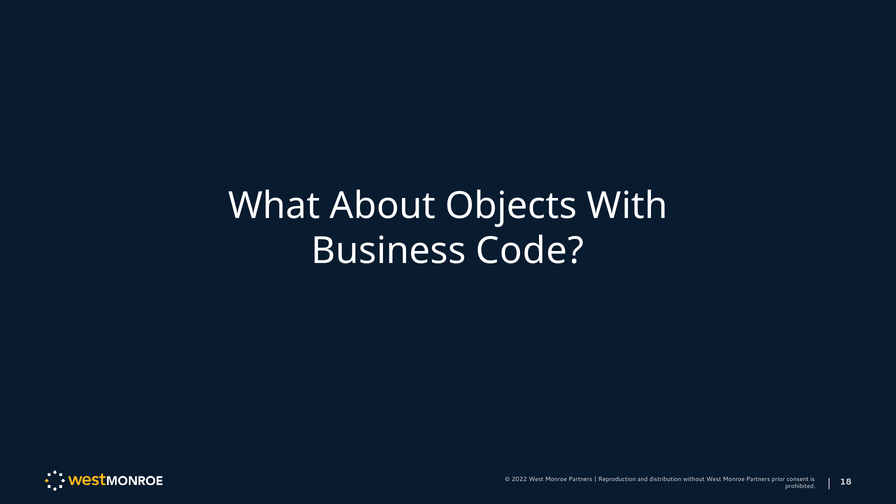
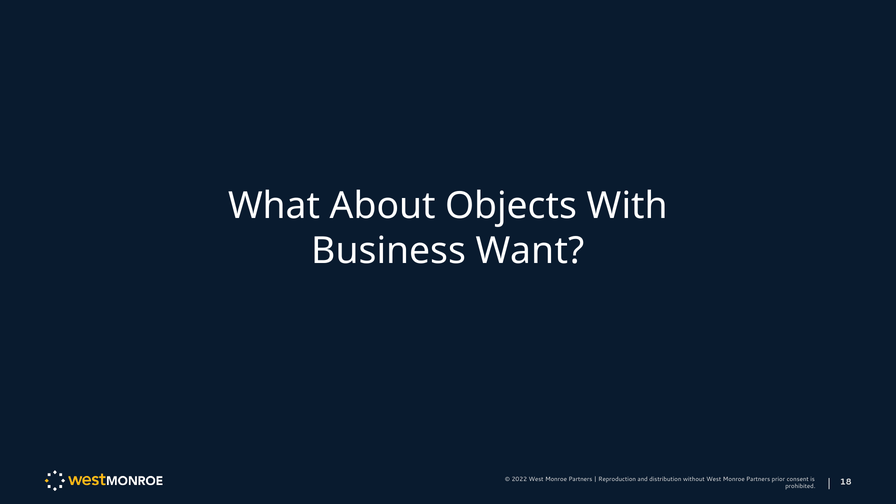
Code: Code -> Want (530, 251)
